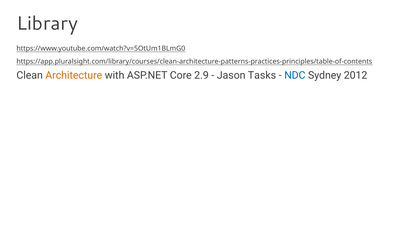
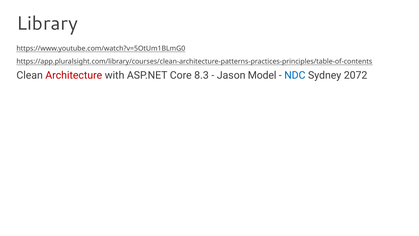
Architecture colour: orange -> red (74, 75)
2.9: 2.9 -> 8.3 (202, 75)
Tasks: Tasks -> Model (262, 75)
2012: 2012 -> 2072 (356, 75)
